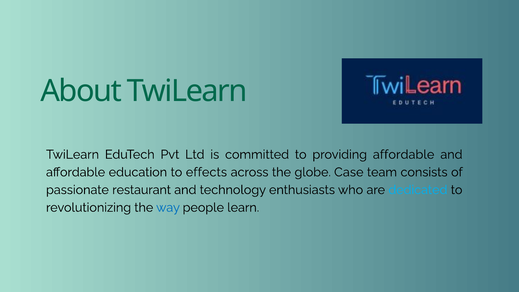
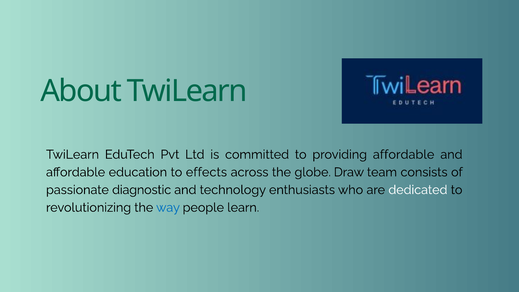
Case: Case -> Draw (349, 172)
restaurant: restaurant -> diagnostic (142, 190)
dedicated colour: light blue -> white (418, 190)
